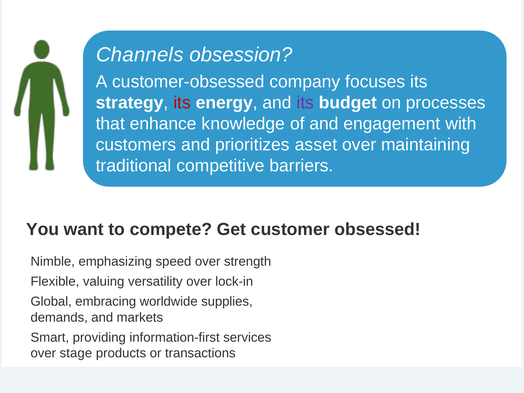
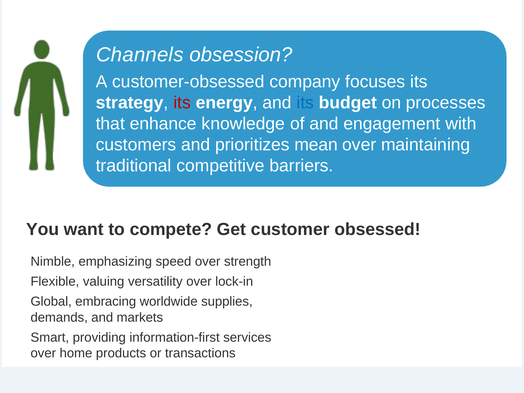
its colour: purple -> blue (305, 103)
asset: asset -> mean (316, 145)
stage: stage -> home (76, 353)
